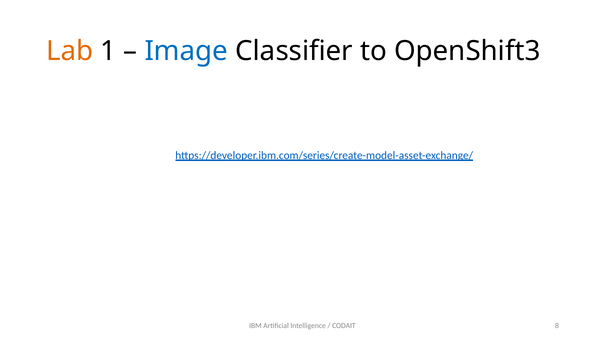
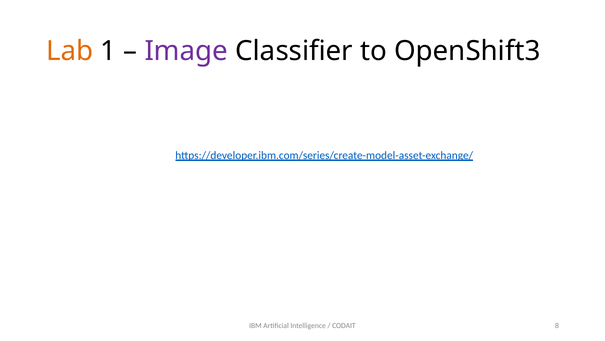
Image colour: blue -> purple (186, 51)
